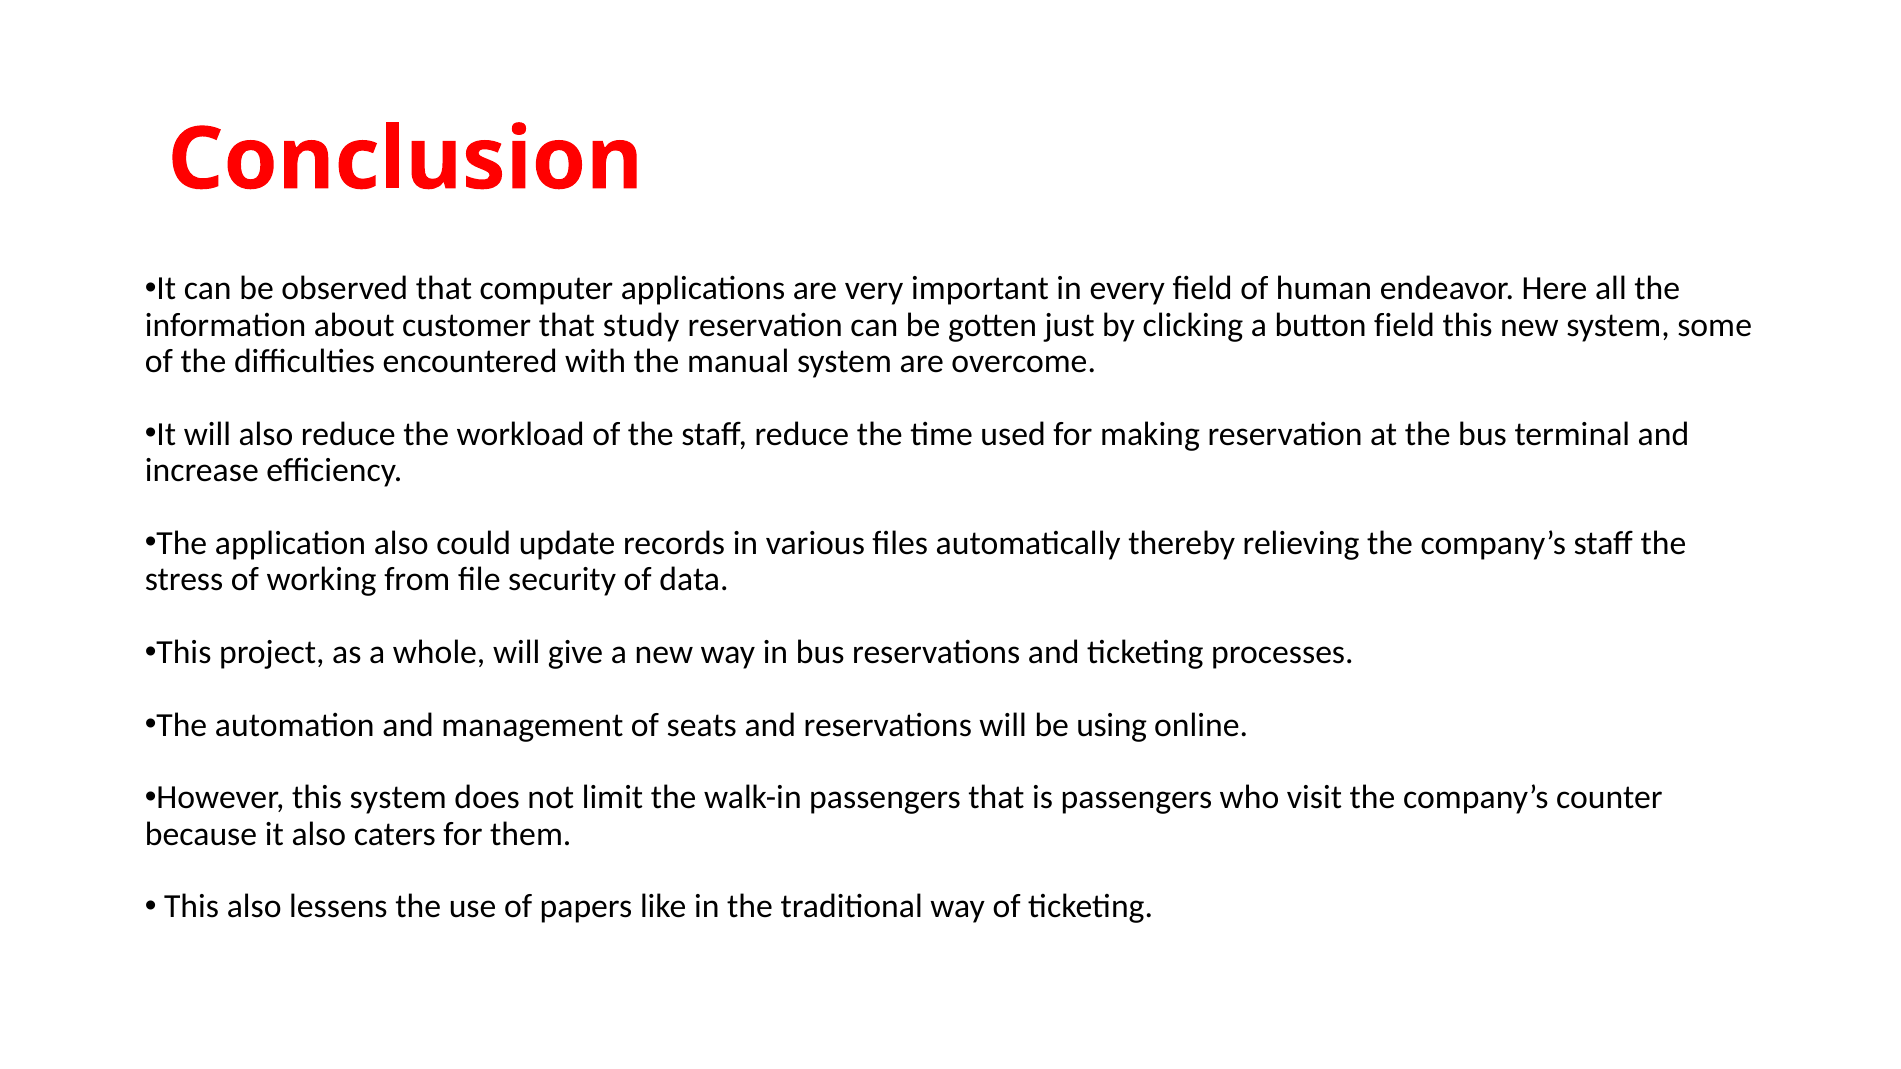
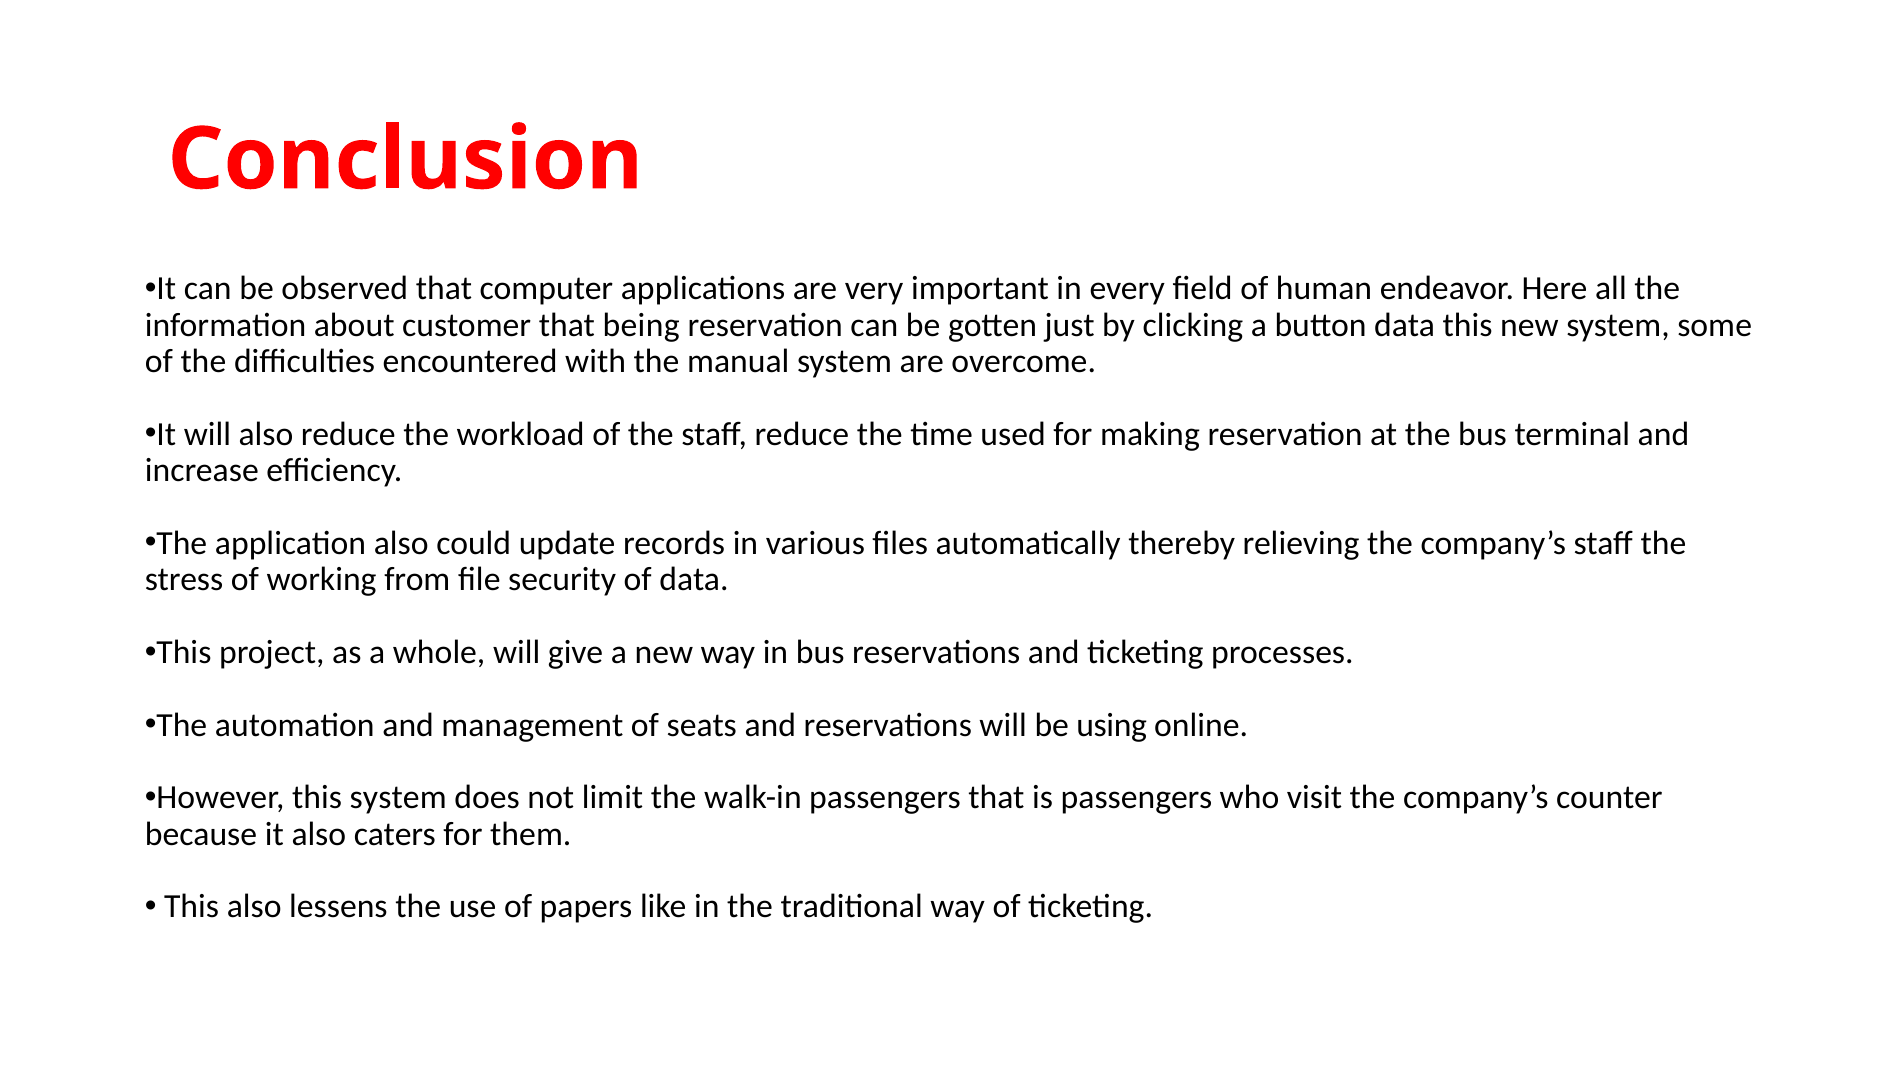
study: study -> being (641, 325)
button field: field -> data (1405, 325)
